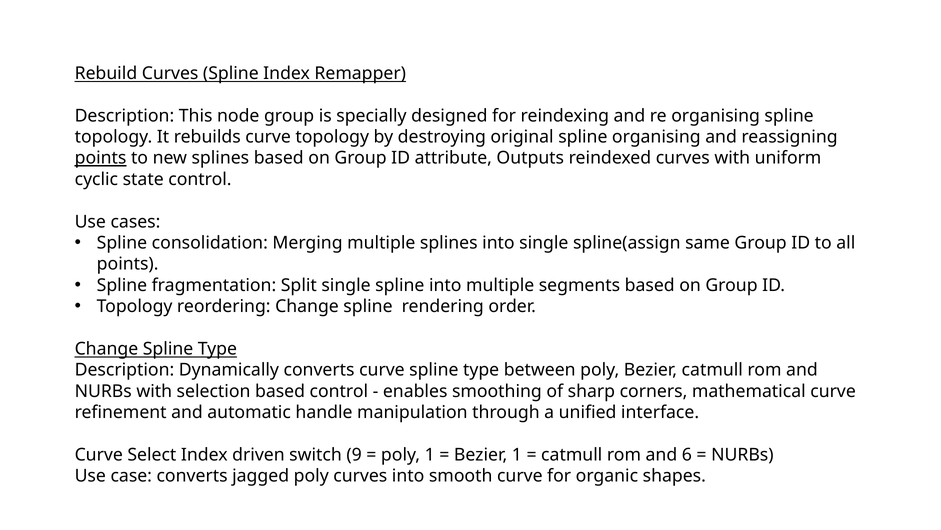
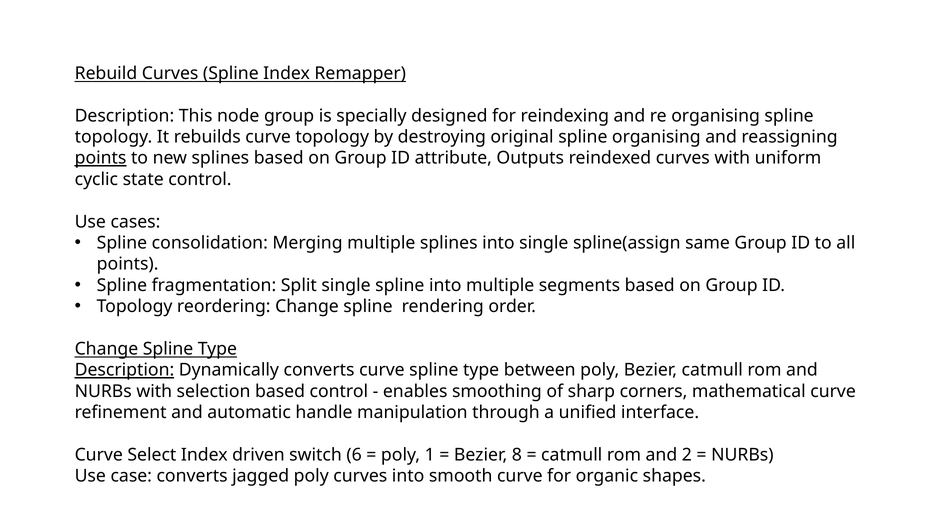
Description underline: none -> present (124, 370)
9: 9 -> 6 (354, 454)
Bezier 1: 1 -> 8 (517, 454)
6: 6 -> 2 (687, 454)
